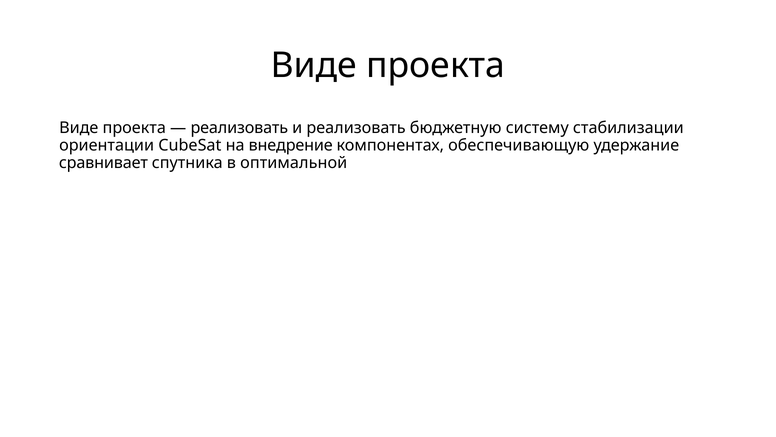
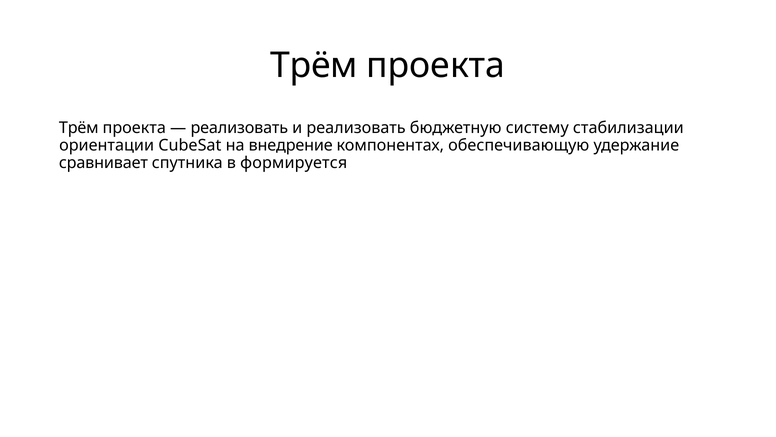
Виде: Виде -> Трём (314, 65)
Виде: Виде -> Трём (79, 128)
оптимальной: оптимальной -> формируется (294, 163)
